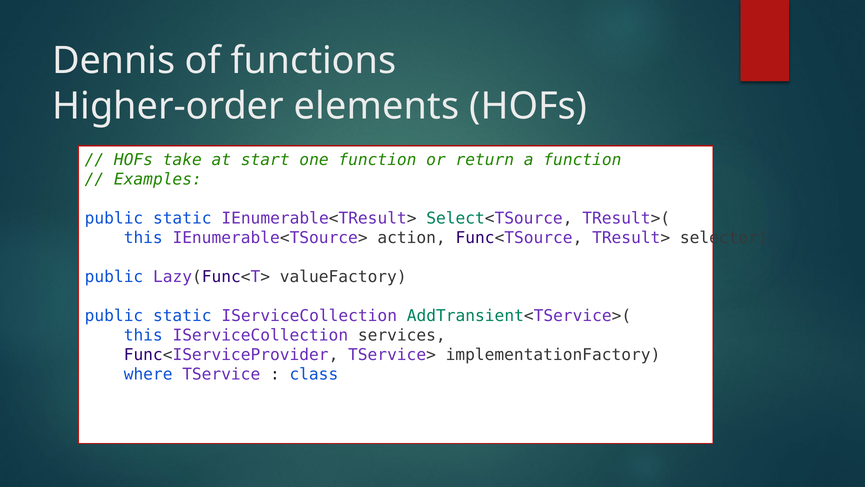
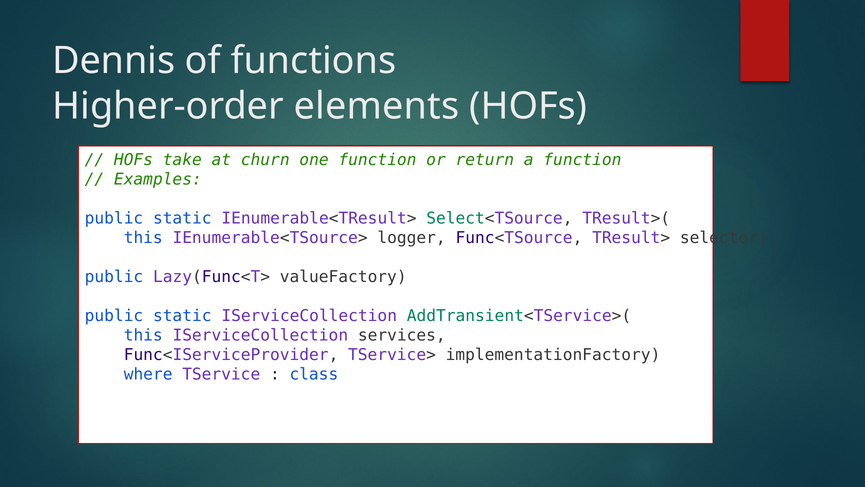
start: start -> churn (265, 160)
action: action -> logger (412, 238)
